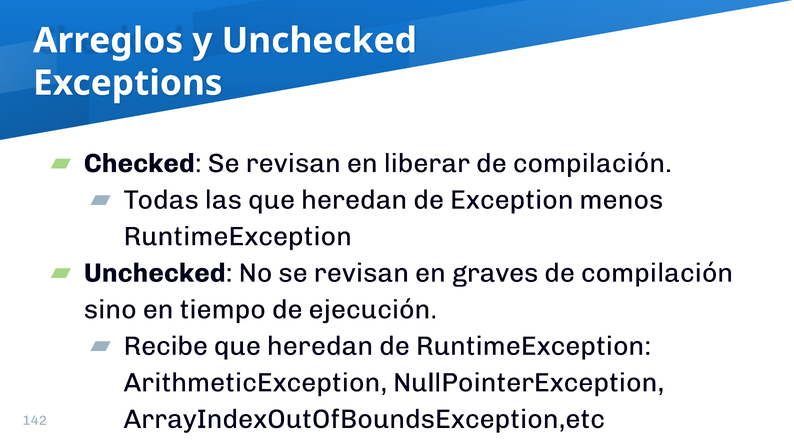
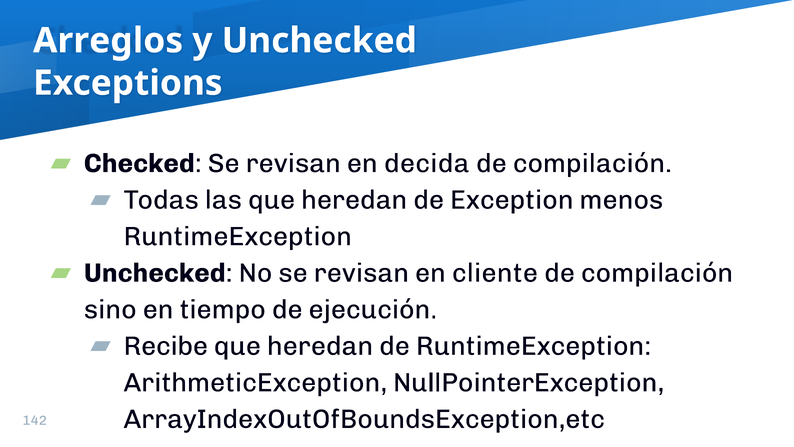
liberar: liberar -> decida (427, 163)
graves: graves -> cliente (495, 273)
